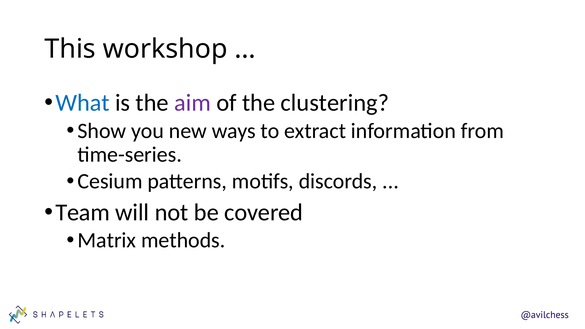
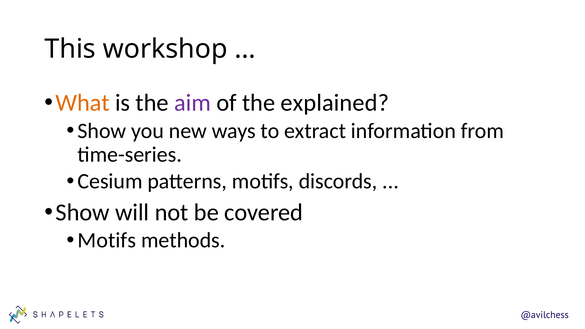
What colour: blue -> orange (83, 103)
clustering: clustering -> explained (335, 103)
Team: Team -> Show (83, 212)
Matrix: Matrix -> Motifs (107, 240)
